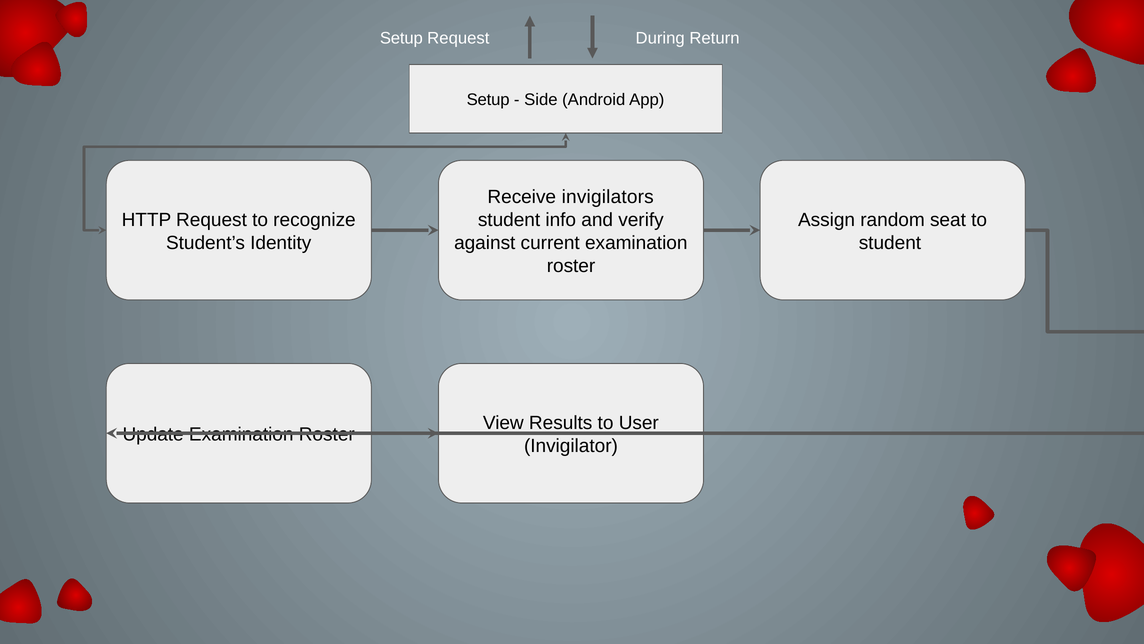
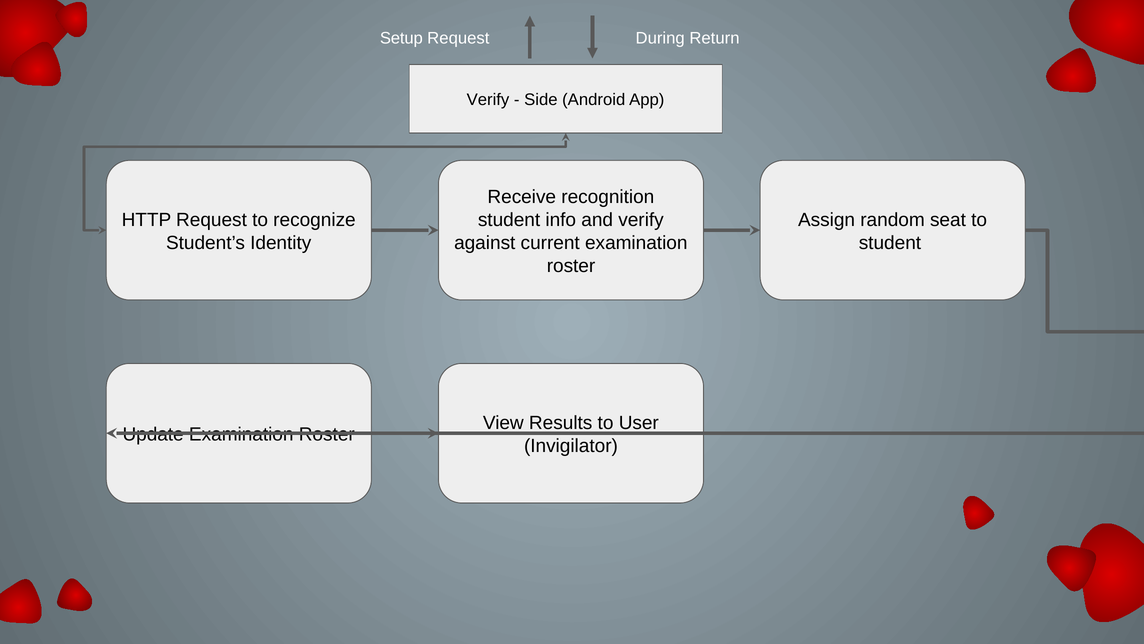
Setup: Setup -> Verify (488, 100)
invigilators: invigilators -> recognition (608, 197)
